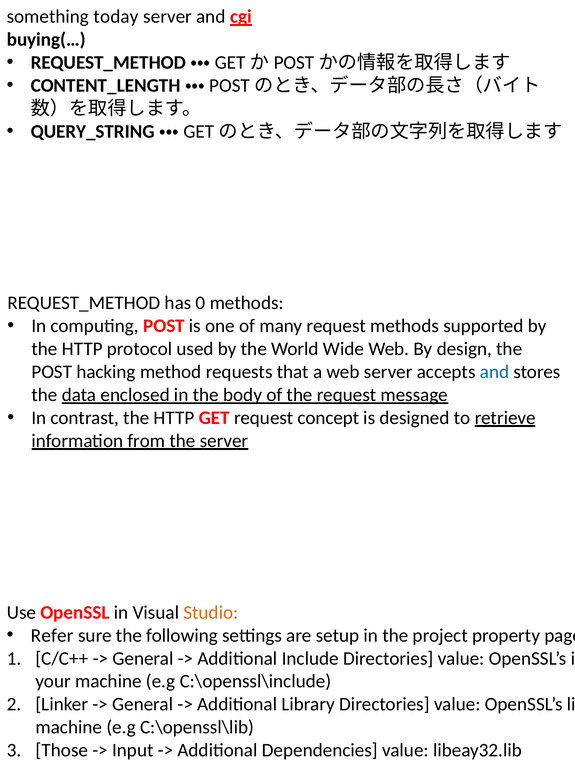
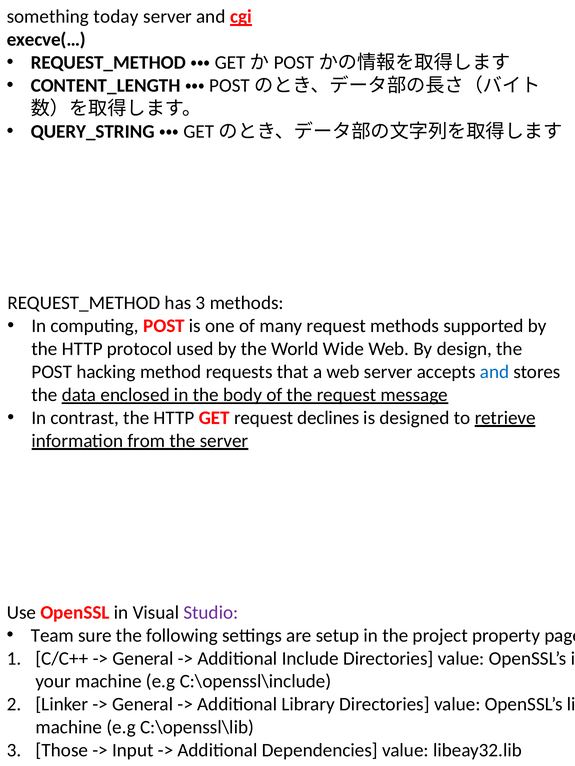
buying(…: buying(… -> execve(… (46, 40)
has 0: 0 -> 3 (200, 303)
concept: concept -> declines (328, 418)
Studio colour: orange -> purple (211, 613)
Refer: Refer -> Team (52, 636)
